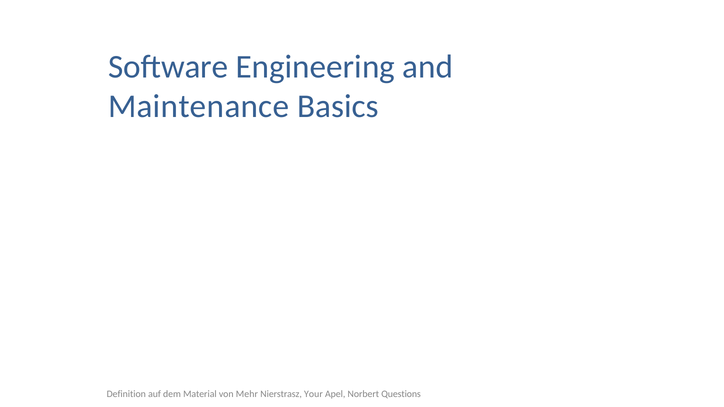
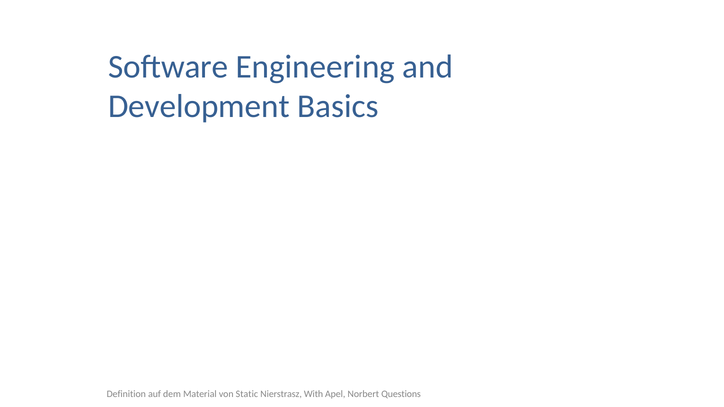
Maintenance: Maintenance -> Development (199, 107)
Mehr: Mehr -> Static (247, 394)
Your: Your -> With (314, 394)
